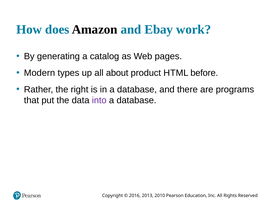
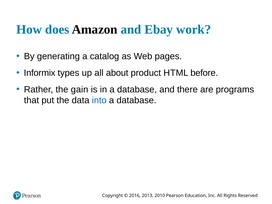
Modern: Modern -> Informix (40, 73)
right: right -> gain (80, 89)
into colour: purple -> blue (99, 100)
